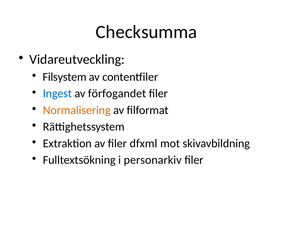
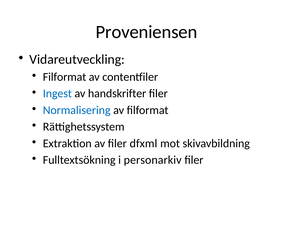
Checksumma: Checksumma -> Proveniensen (147, 32)
Filsystem: Filsystem -> Filformat (65, 77)
förfogandet: förfogandet -> handskrifter (117, 93)
Normalisering colour: orange -> blue (77, 110)
